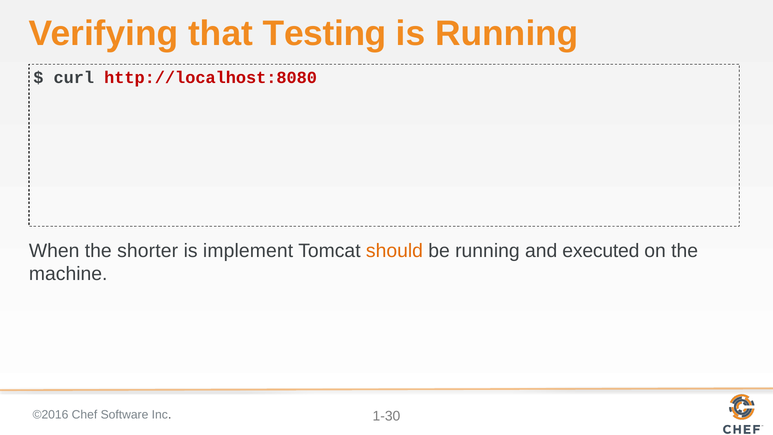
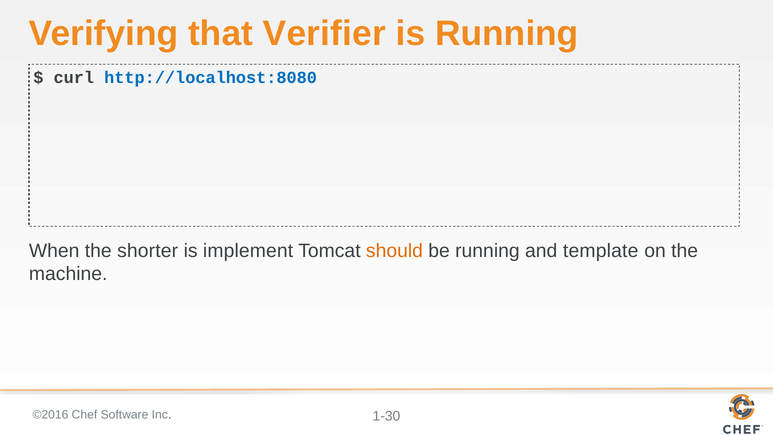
Testing: Testing -> Verifier (324, 33)
http://localhost:8080 colour: red -> blue (211, 78)
executed: executed -> template (601, 251)
